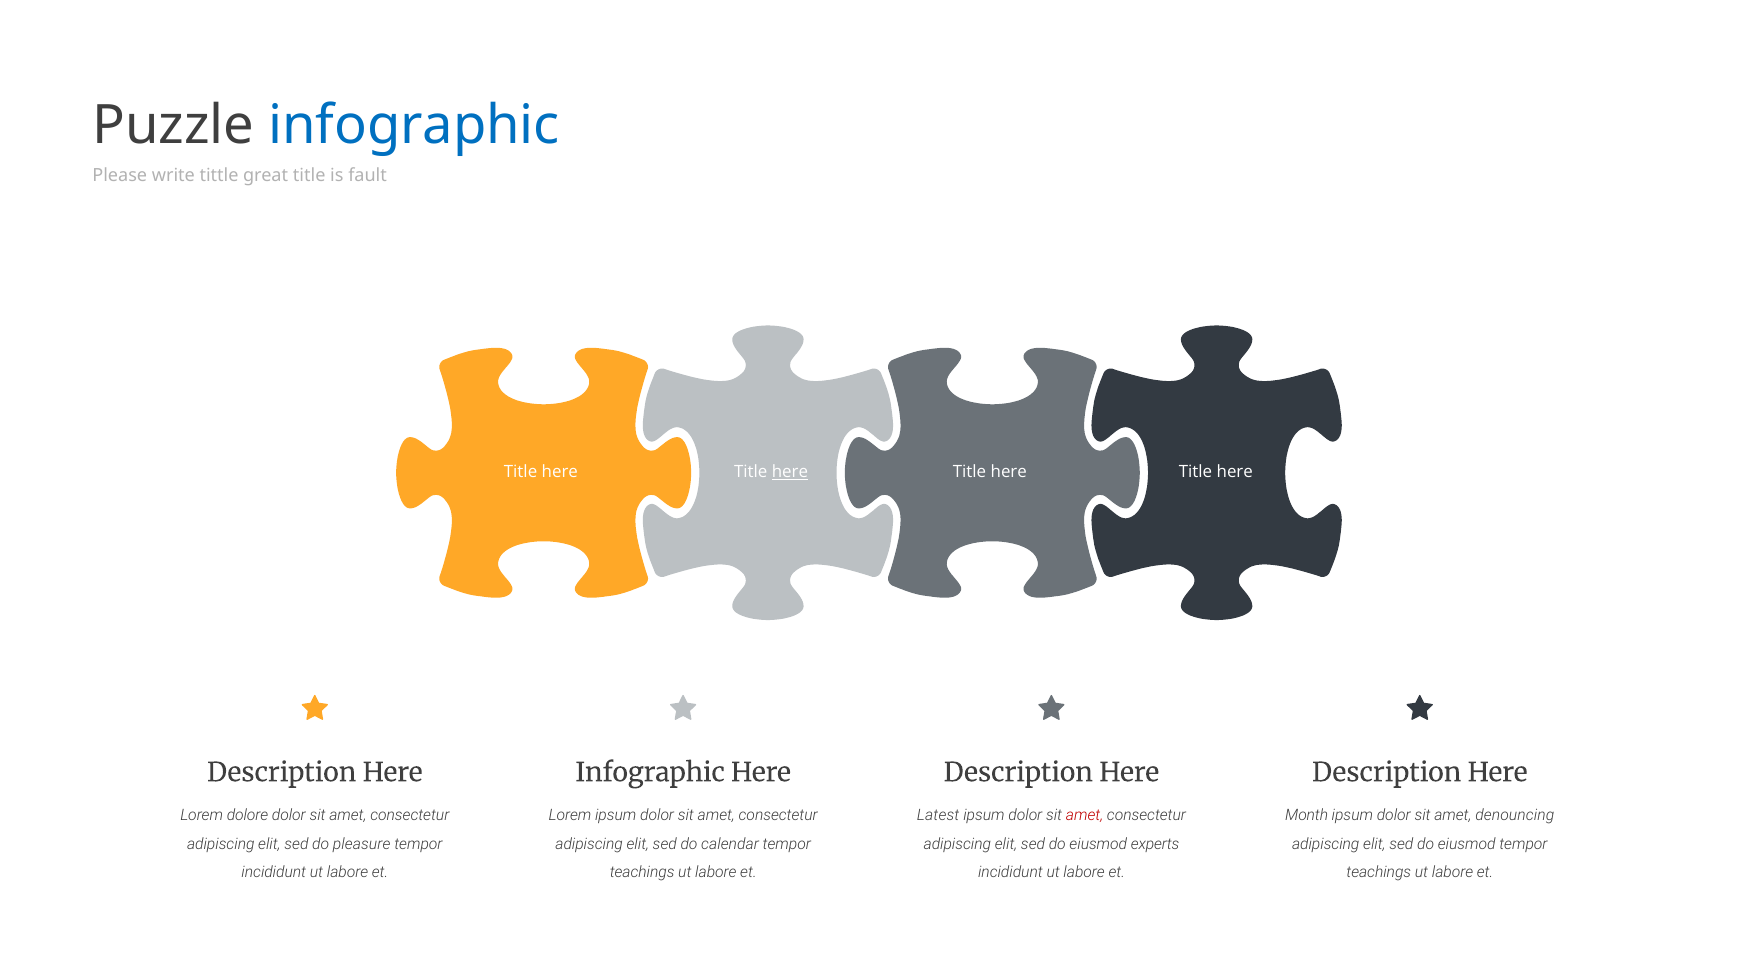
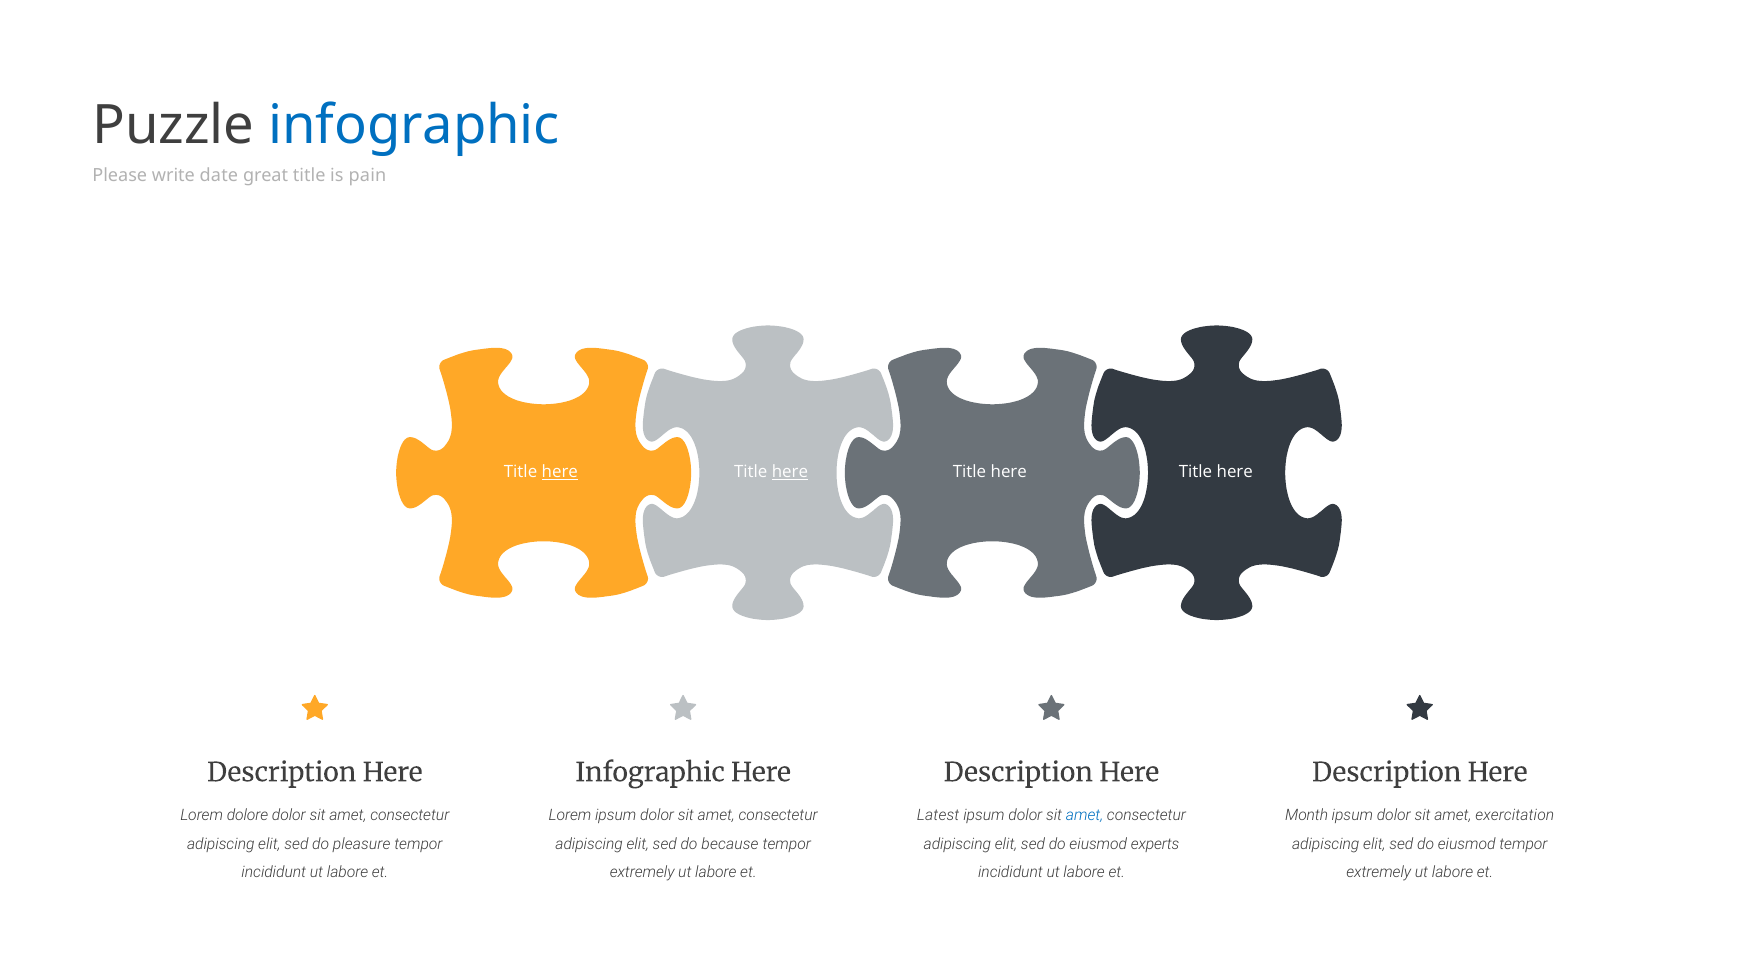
tittle: tittle -> date (219, 175)
fault: fault -> pain (367, 175)
here underline: none -> present (560, 472)
amet colour: red -> blue (1085, 815)
denouncing: denouncing -> exercitation (1515, 815)
calendar: calendar -> because (730, 844)
teachings: teachings -> extremely (642, 872)
teachings: teachings -> extremely (1379, 872)
